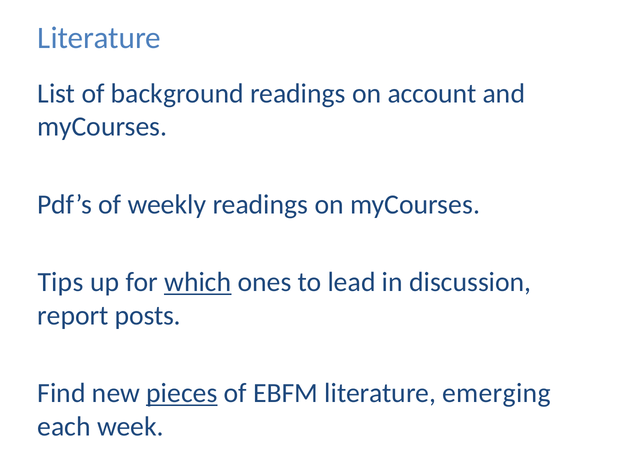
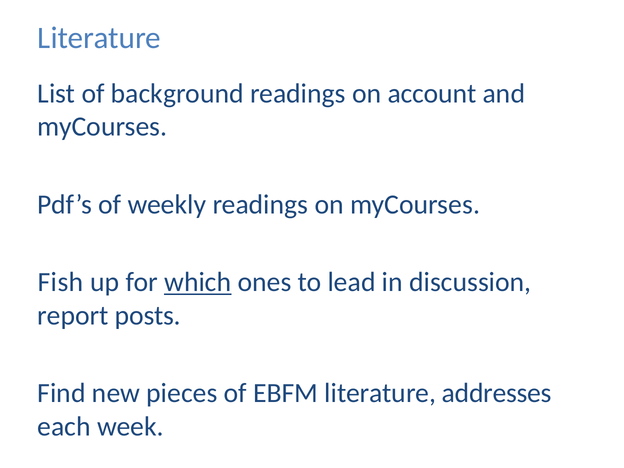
Tips: Tips -> Fish (61, 282)
pieces underline: present -> none (182, 393)
emerging: emerging -> addresses (497, 393)
